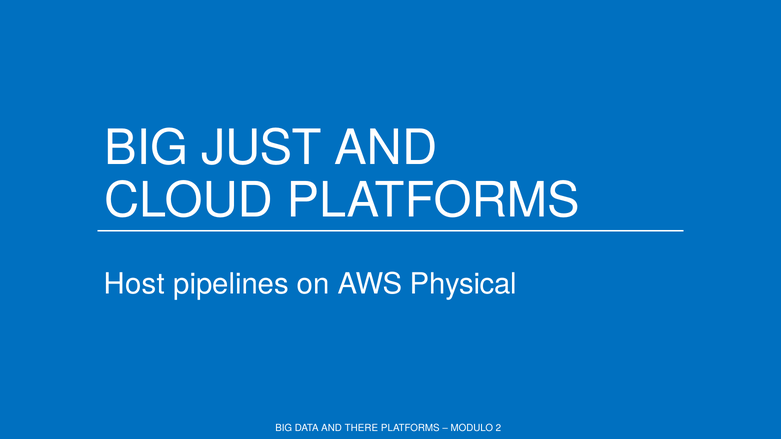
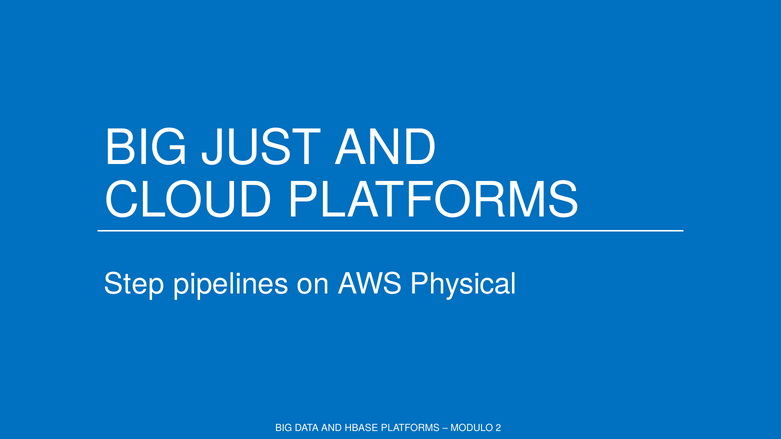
Host: Host -> Step (134, 284)
THERE: THERE -> HBASE (361, 428)
